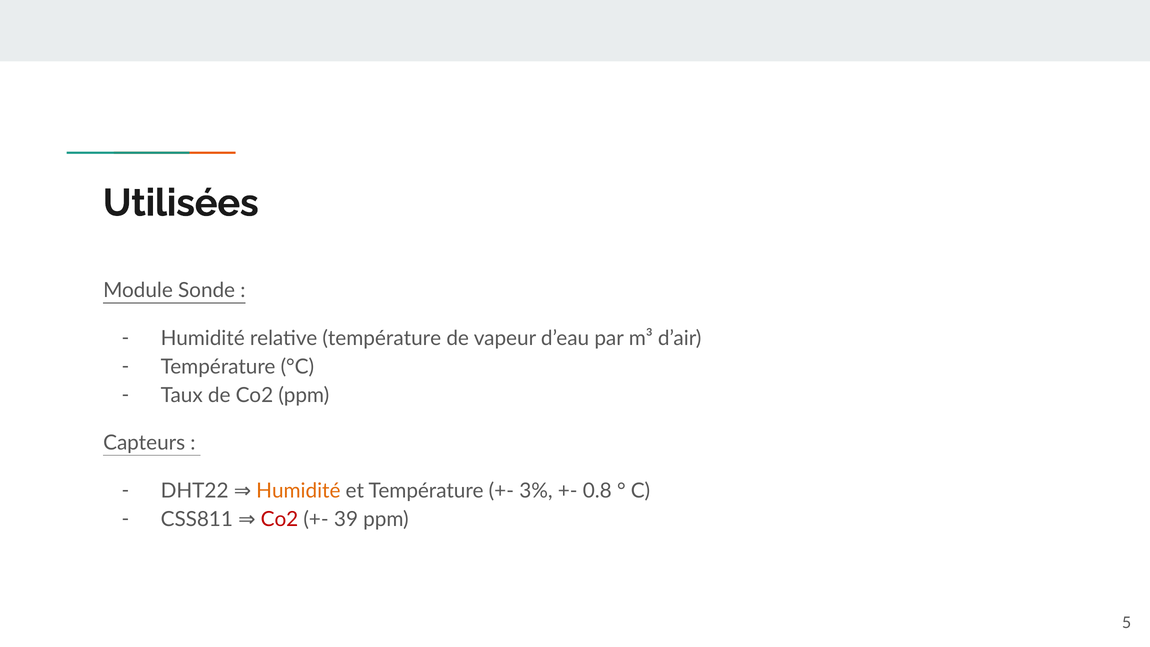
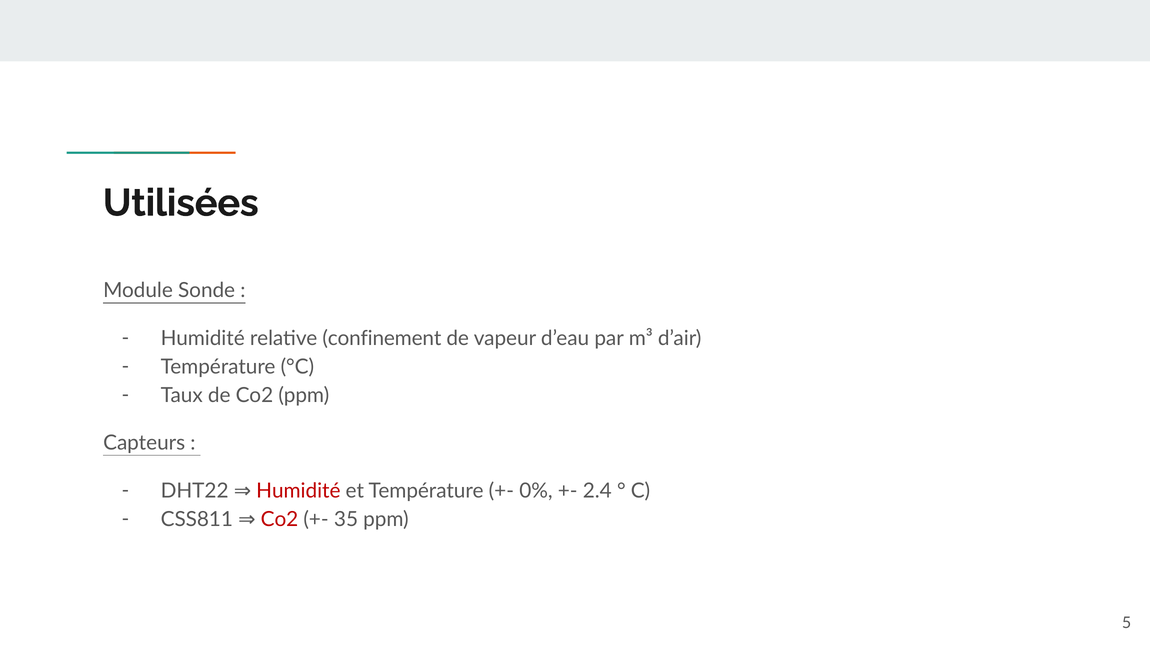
relative température: température -> confinement (382, 338)
Humidité colour: orange -> red (298, 491)
3%: 3% -> 0% (536, 491)
0.8: 0.8 -> 2.4 (597, 491)
39: 39 -> 35 (346, 519)
